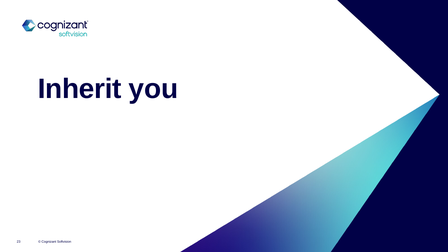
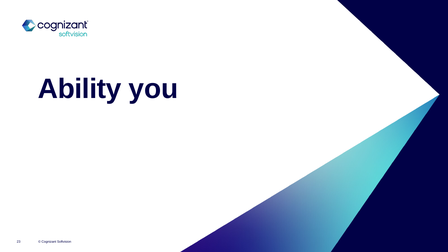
Inherit: Inherit -> Ability (80, 89)
